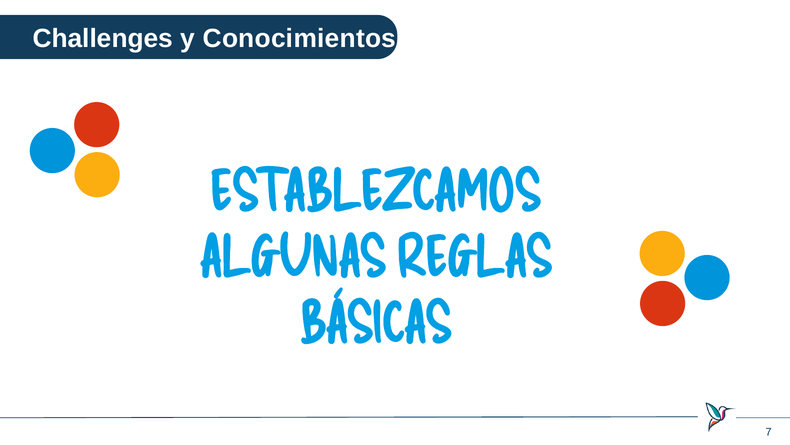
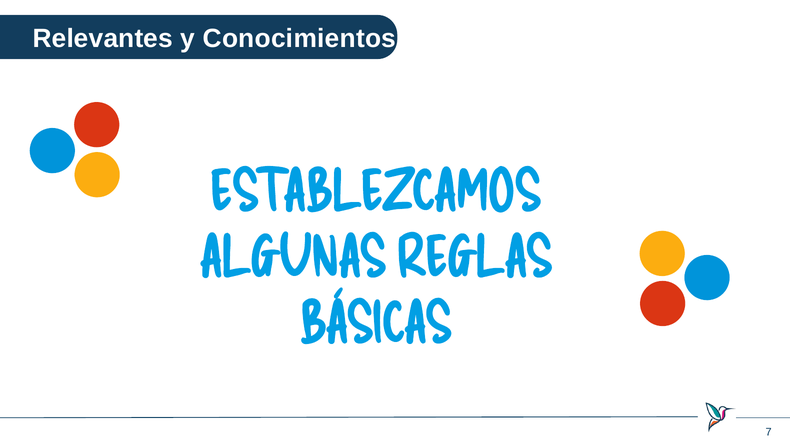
Challenges: Challenges -> Relevantes (103, 39)
